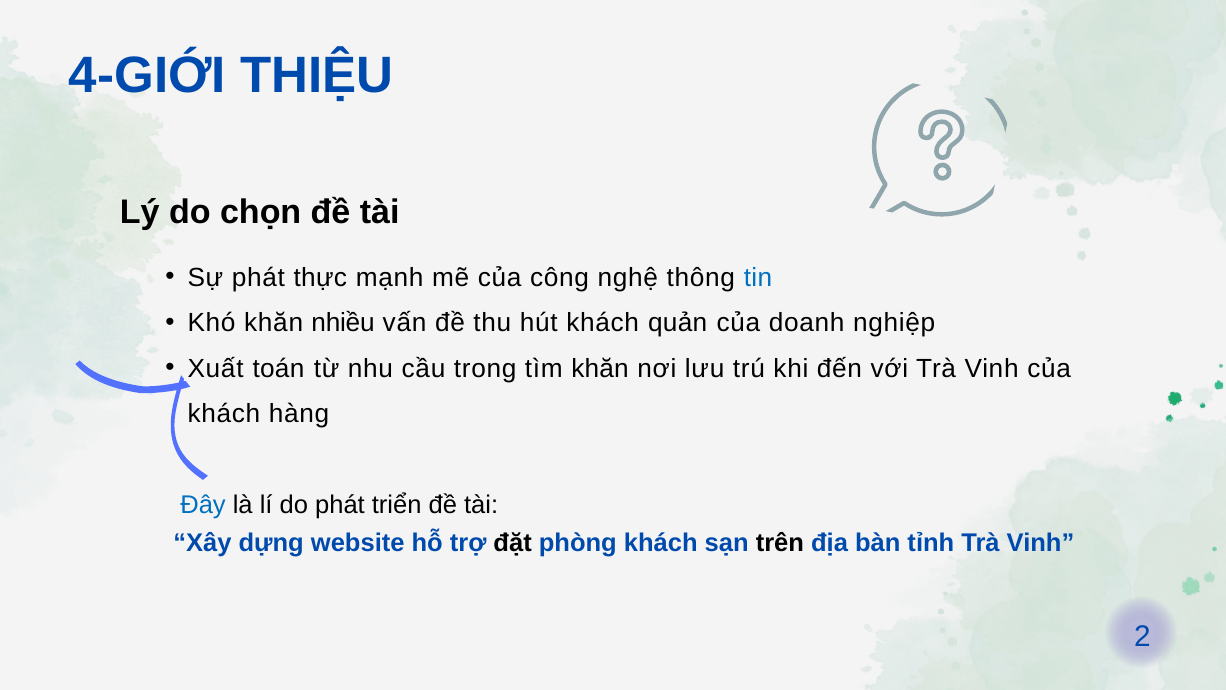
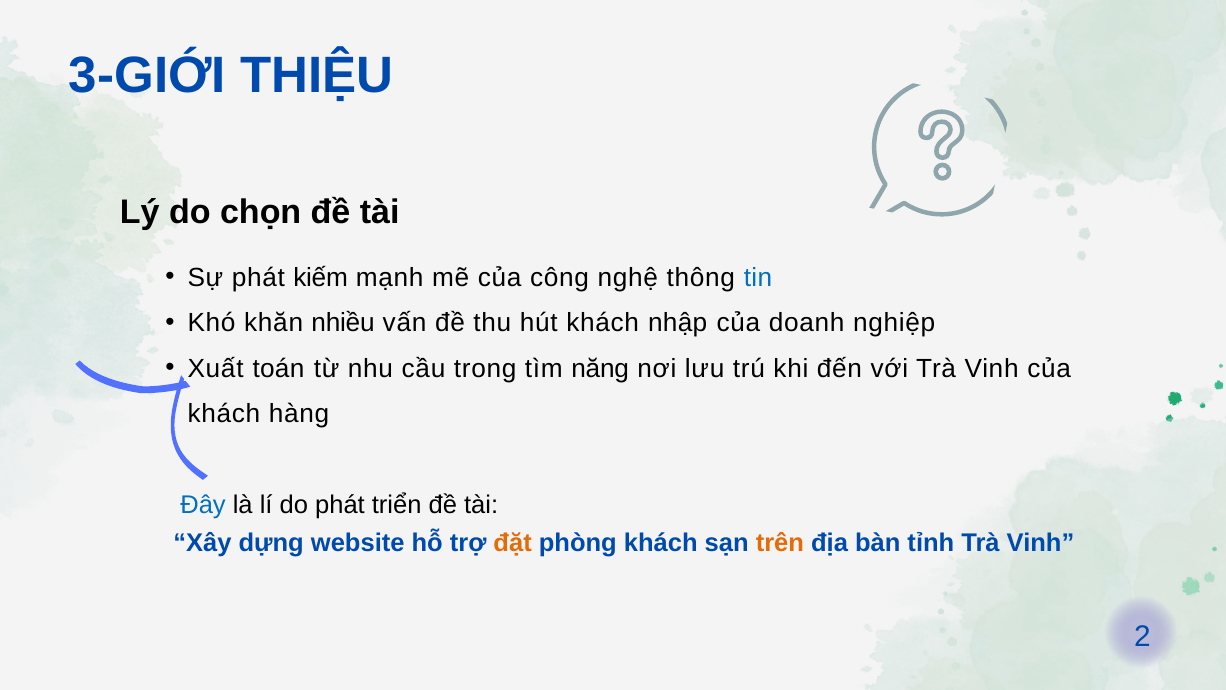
4-GIỚI: 4-GIỚI -> 3-GIỚI (147, 76)
thực: thực -> kiếm (321, 277)
quản: quản -> nhập (678, 323)
tìm khăn: khăn -> năng (600, 368)
đặt colour: black -> orange (513, 543)
trên colour: black -> orange (780, 543)
